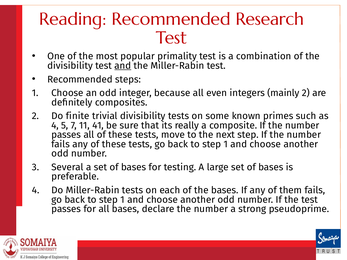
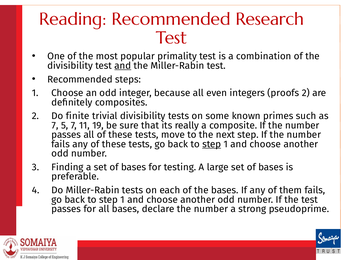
mainly: mainly -> proofs (283, 93)
4: 4 -> 7 (55, 126)
41: 41 -> 19 (98, 126)
step underline: none -> present (212, 144)
Several: Several -> Finding (67, 167)
